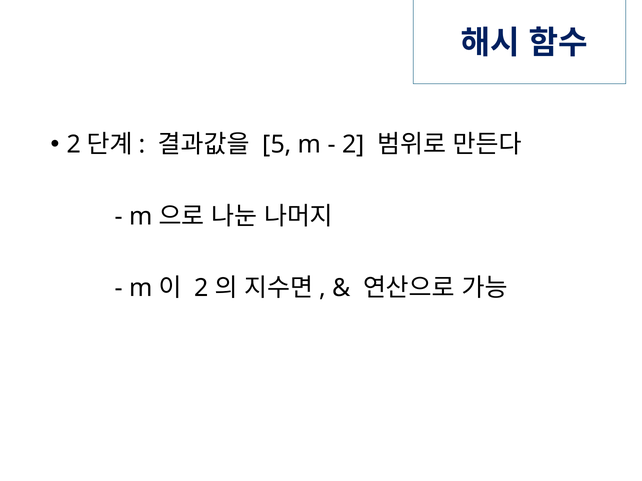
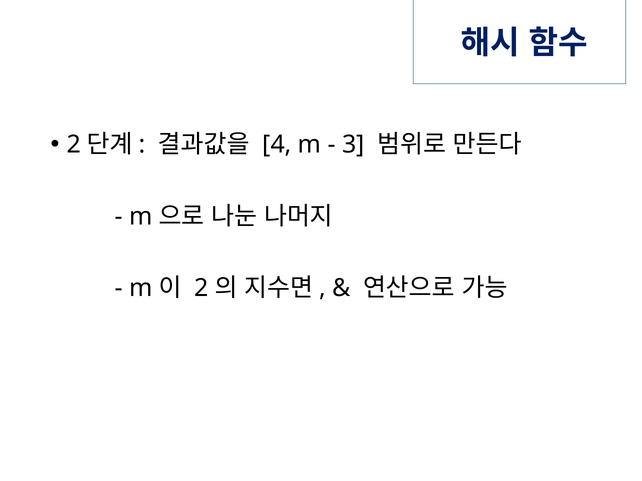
5: 5 -> 4 (277, 145)
2: 2 -> 3 (353, 145)
